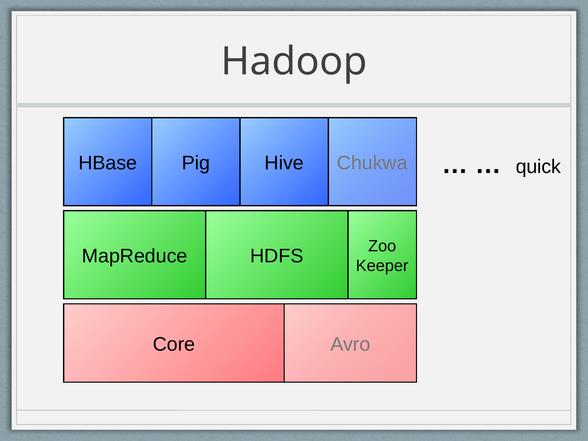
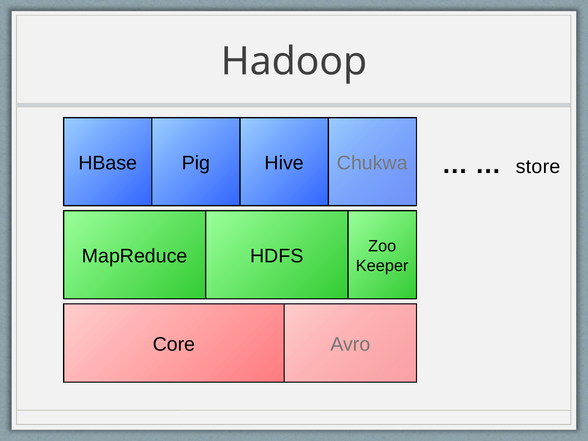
quick: quick -> store (538, 167)
